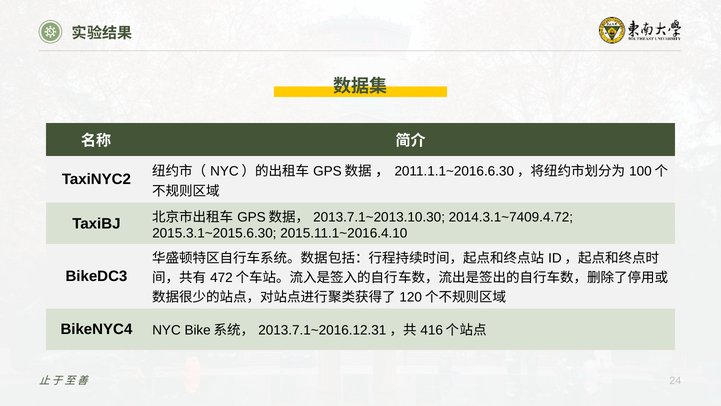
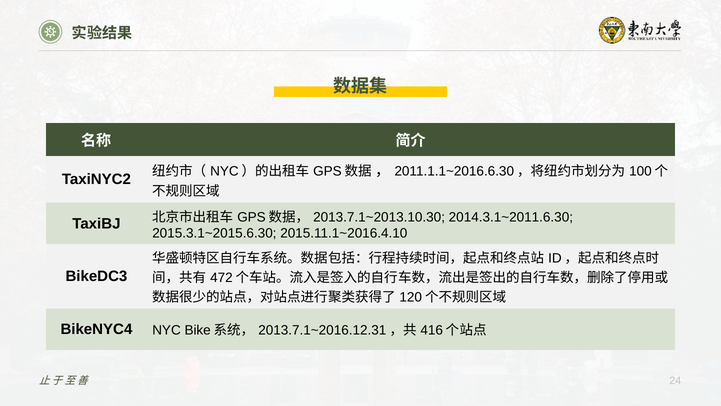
2014.3.1~7409.4.72: 2014.3.1~7409.4.72 -> 2014.3.1~2011.6.30 (511, 217)
